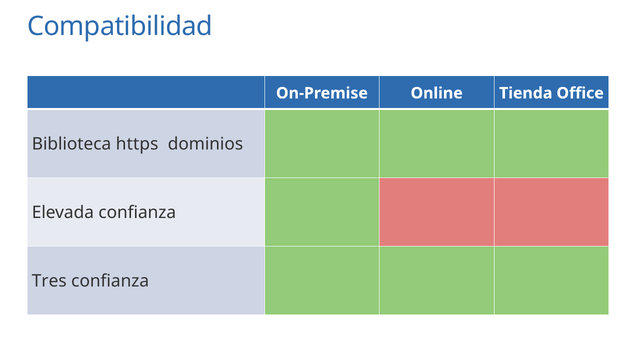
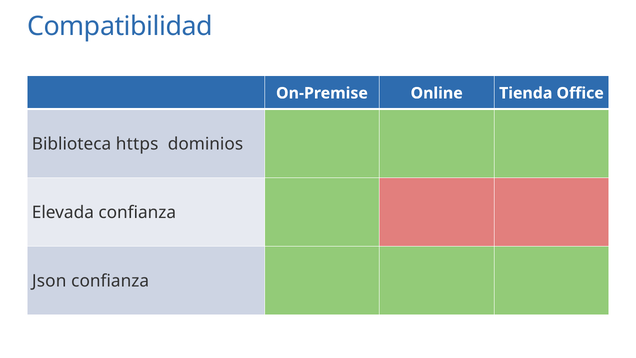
Tres: Tres -> Json (49, 281)
